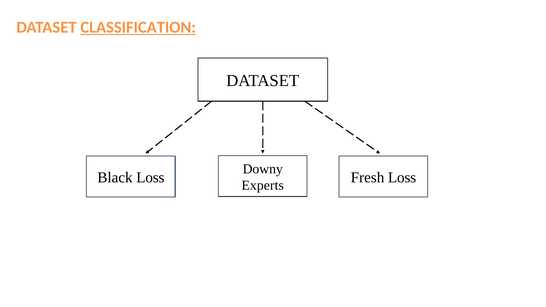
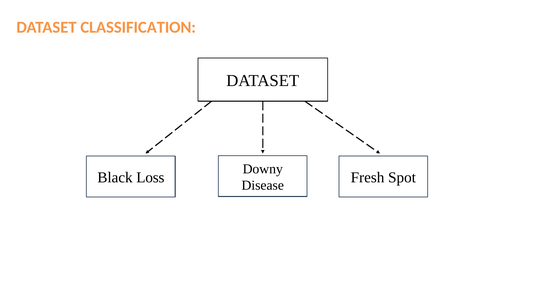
CLASSIFICATION underline: present -> none (138, 27)
Fresh Loss: Loss -> Spot (402, 178)
Experts: Experts -> Disease (263, 185)
